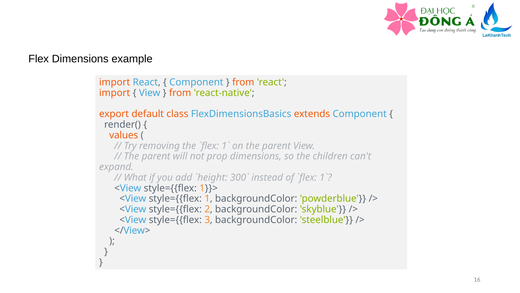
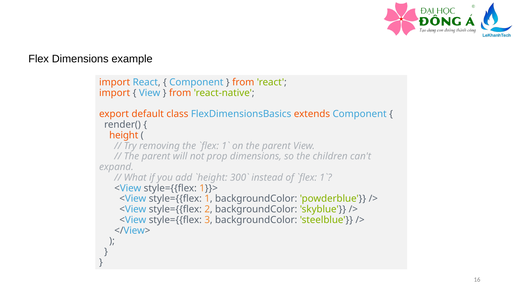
values: values -> height (124, 135)
